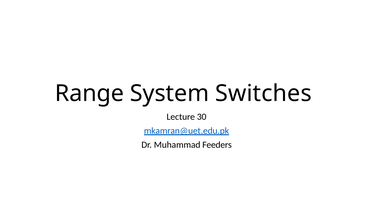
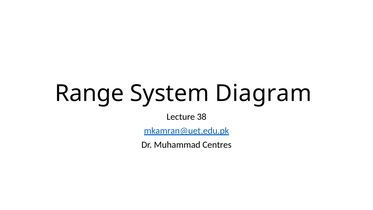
Switches: Switches -> Diagram (263, 93)
30: 30 -> 38 (202, 117)
Feeders: Feeders -> Centres (217, 145)
